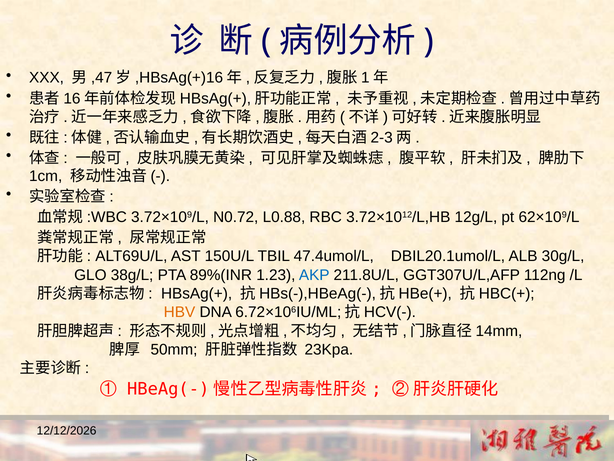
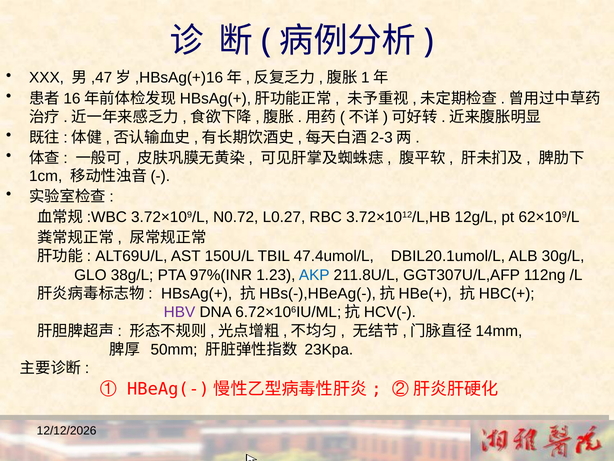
L0.88: L0.88 -> L0.27 (284, 217)
89%(INR: 89%(INR -> 97%(INR (221, 275)
HBV colour: orange -> purple (179, 312)
